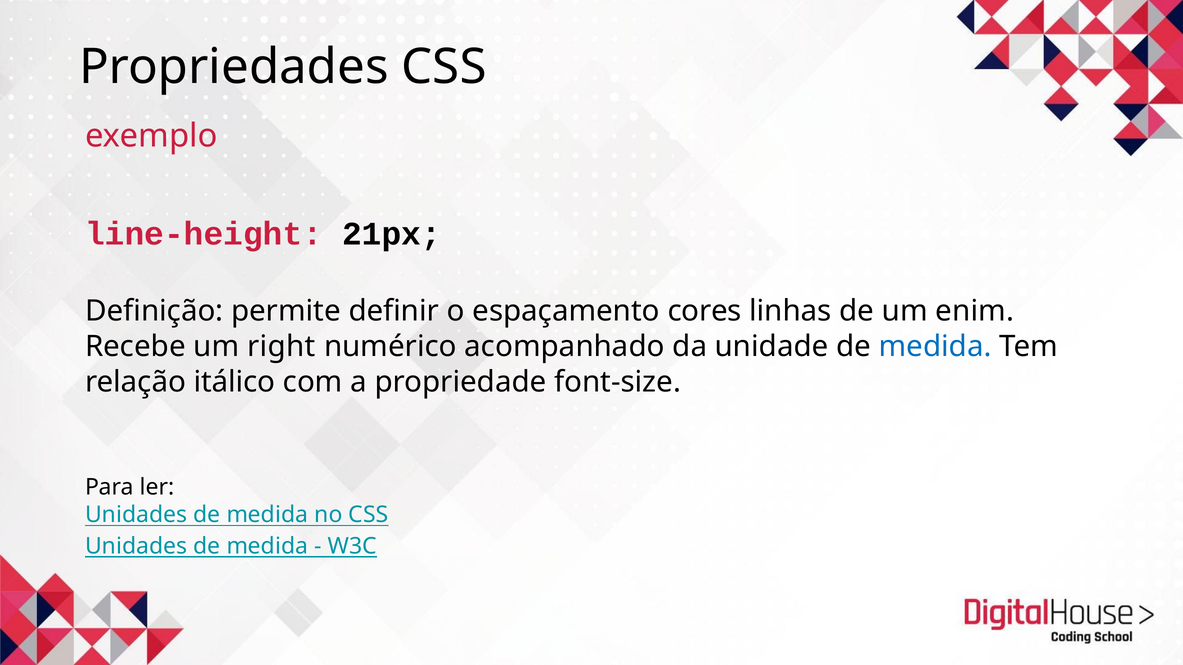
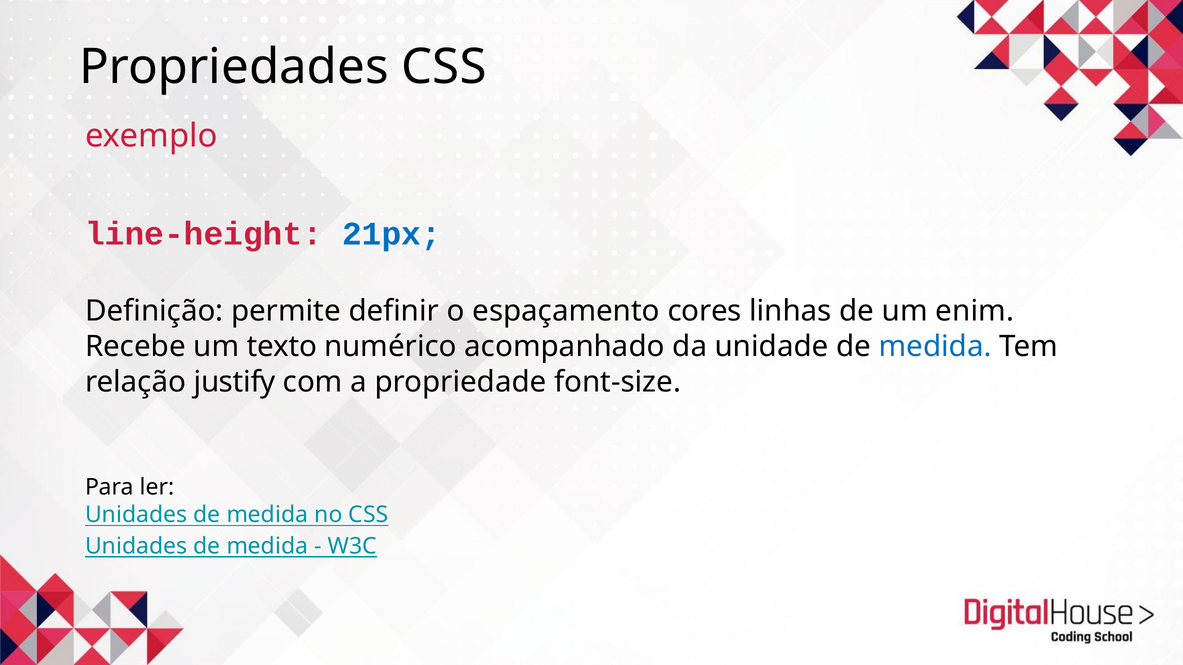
21px colour: black -> blue (391, 234)
right: right -> texto (282, 347)
itálico: itálico -> justify (235, 382)
